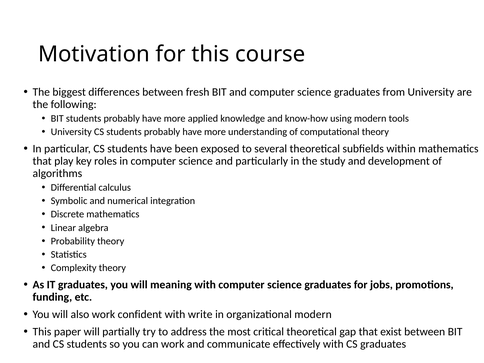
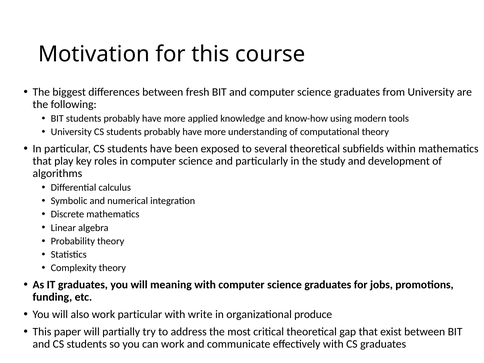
work confident: confident -> particular (140, 314)
organizational modern: modern -> produce (313, 314)
